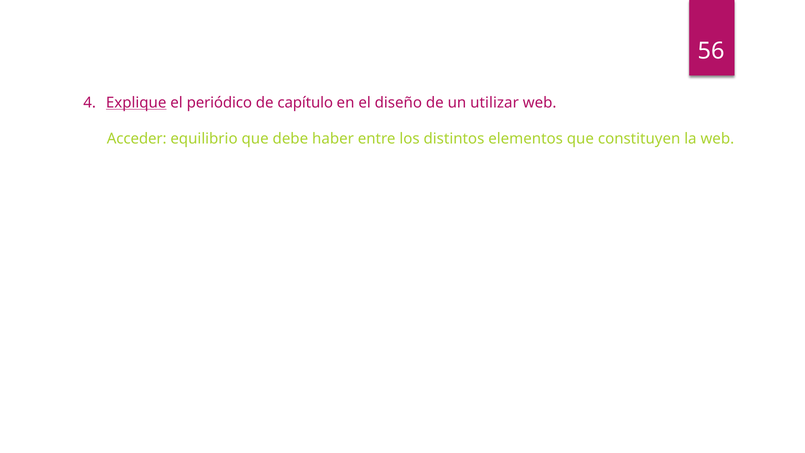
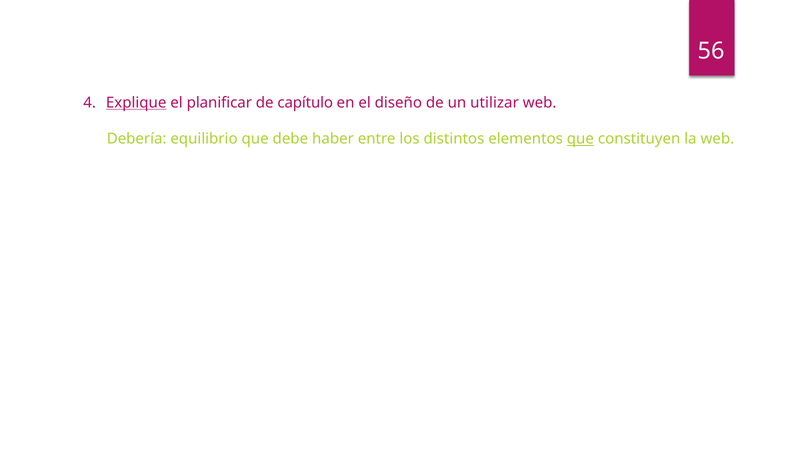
periódico: periódico -> planificar (219, 103)
Acceder: Acceder -> Debería (137, 139)
que underline: none -> present (580, 139)
